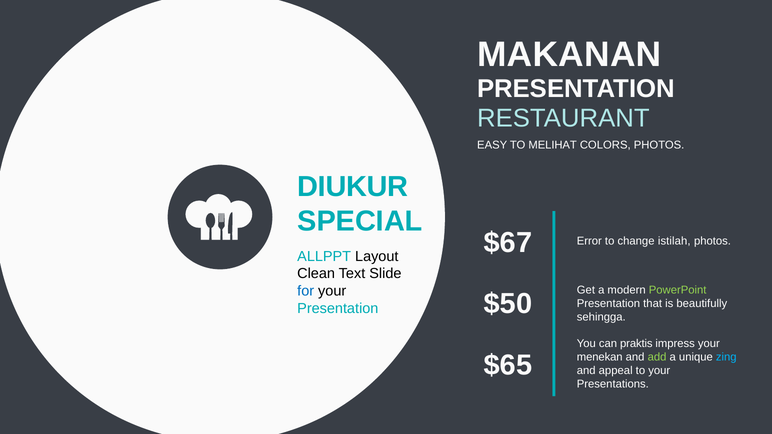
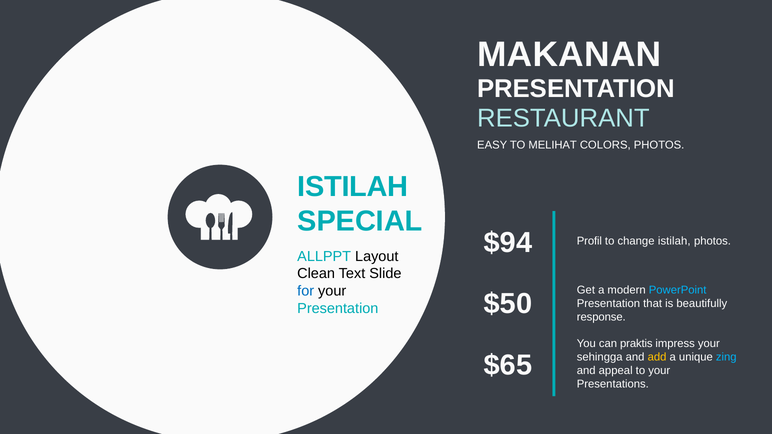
DIUKUR: DIUKUR -> ISTILAH (353, 187)
$67: $67 -> $94 (508, 243)
Error: Error -> Profil (589, 241)
PowerPoint colour: light green -> light blue (678, 290)
sehingga: sehingga -> response (601, 317)
menekan: menekan -> sehingga (600, 357)
add colour: light green -> yellow (657, 357)
